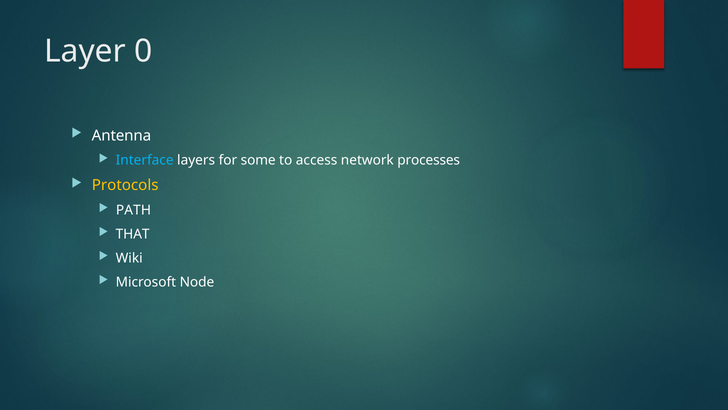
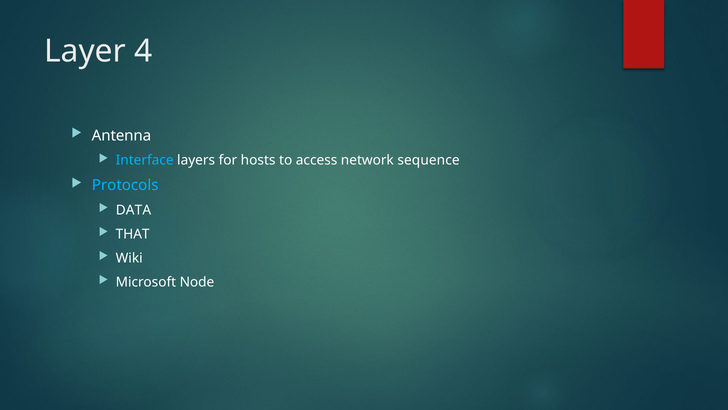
0: 0 -> 4 (143, 51)
some: some -> hosts (258, 160)
processes: processes -> sequence (429, 160)
Protocols colour: yellow -> light blue (125, 185)
PATH: PATH -> DATA (133, 210)
